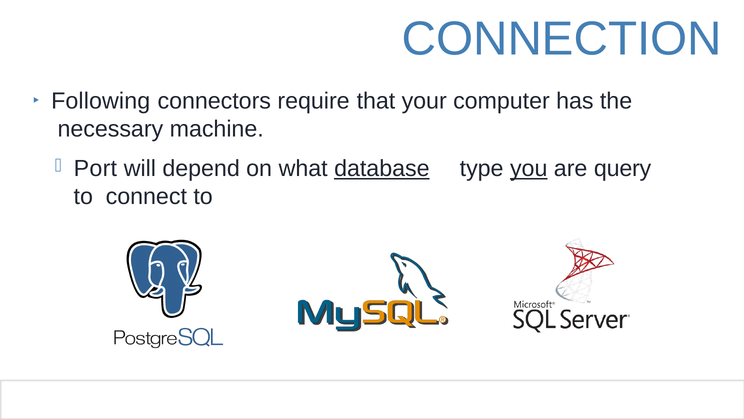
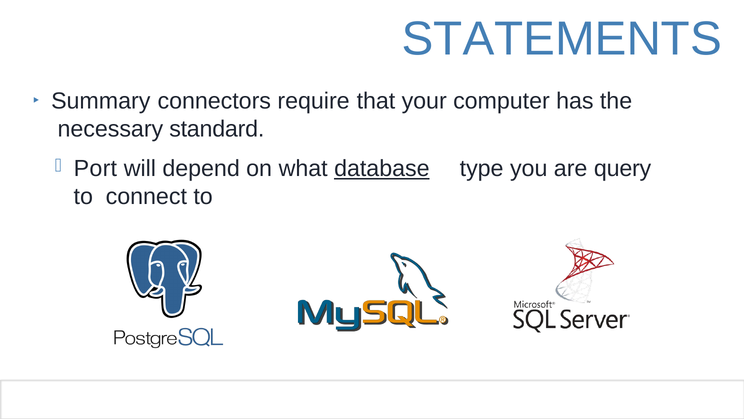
CONNECTION: CONNECTION -> STATEMENTS (562, 39)
Following: Following -> Summary (101, 101)
machine: machine -> standard (217, 129)
you underline: present -> none (529, 169)
